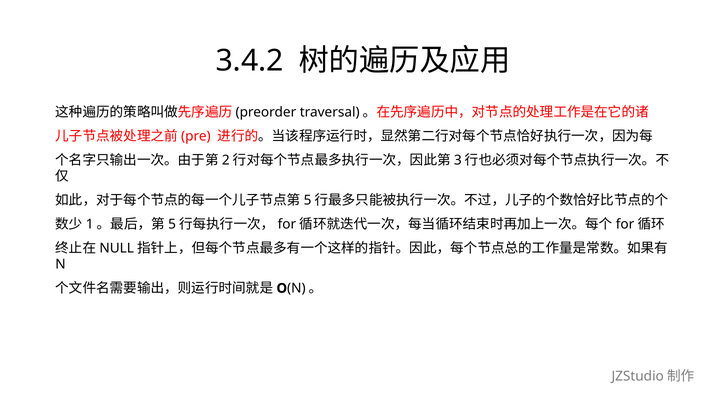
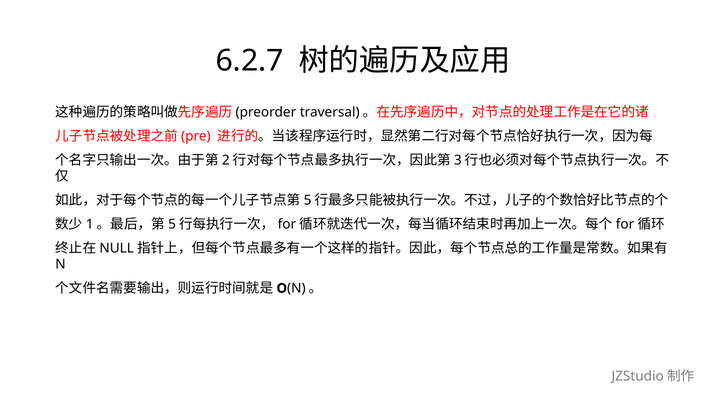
3.4.2: 3.4.2 -> 6.2.7 (250, 61)
